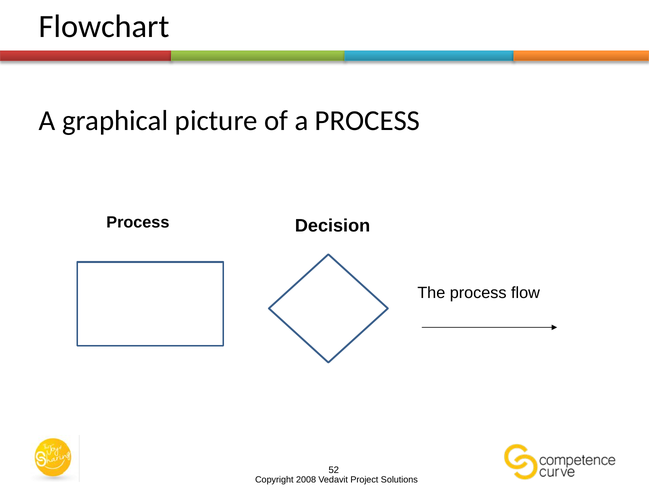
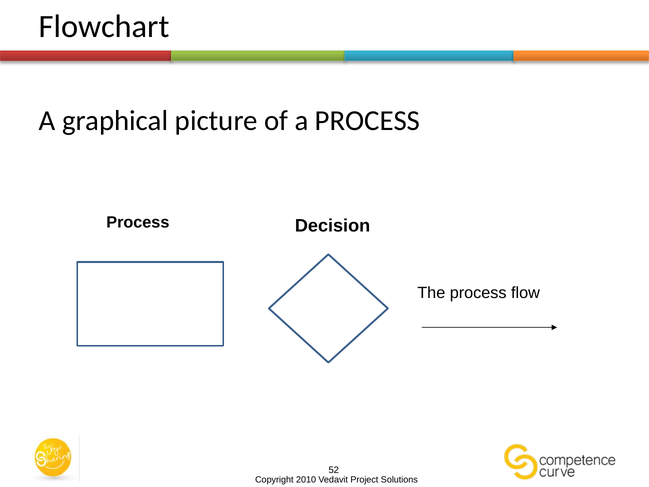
2008: 2008 -> 2010 (306, 480)
